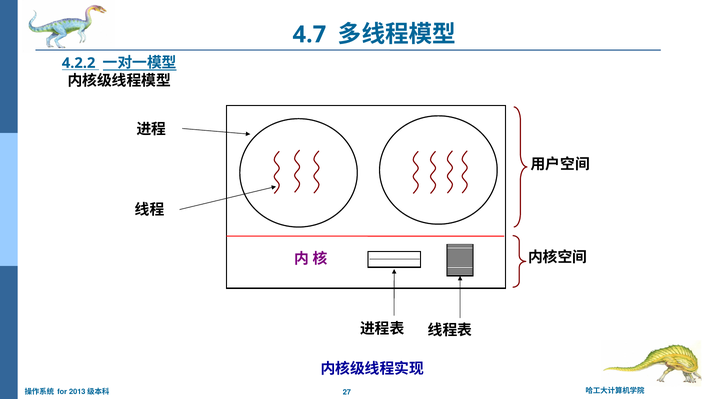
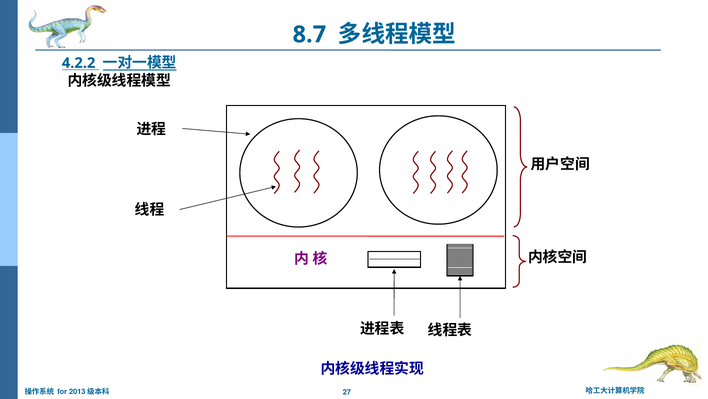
4.7: 4.7 -> 8.7 (309, 34)
